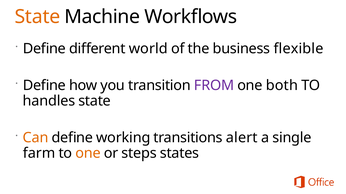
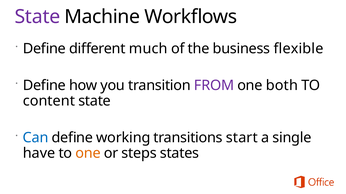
State colour: orange -> purple (37, 17)
world: world -> much (148, 49)
handles: handles -> content (49, 101)
Can colour: orange -> blue (36, 138)
alert: alert -> start (242, 138)
farm: farm -> have (39, 154)
